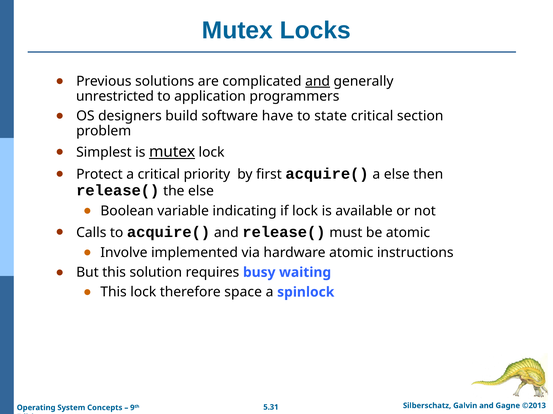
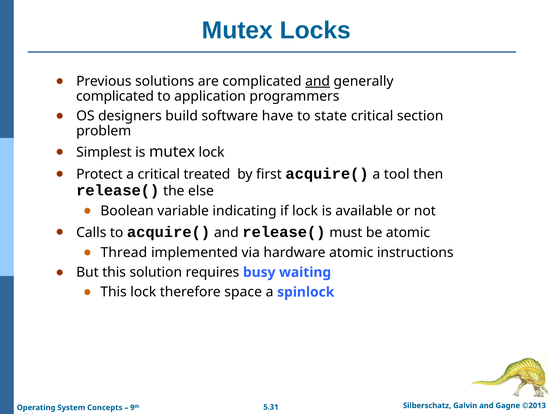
unrestricted: unrestricted -> complicated (115, 96)
mutex underline: present -> none (172, 152)
priority: priority -> treated (207, 175)
a else: else -> tool (397, 175)
Involve: Involve -> Thread (124, 253)
